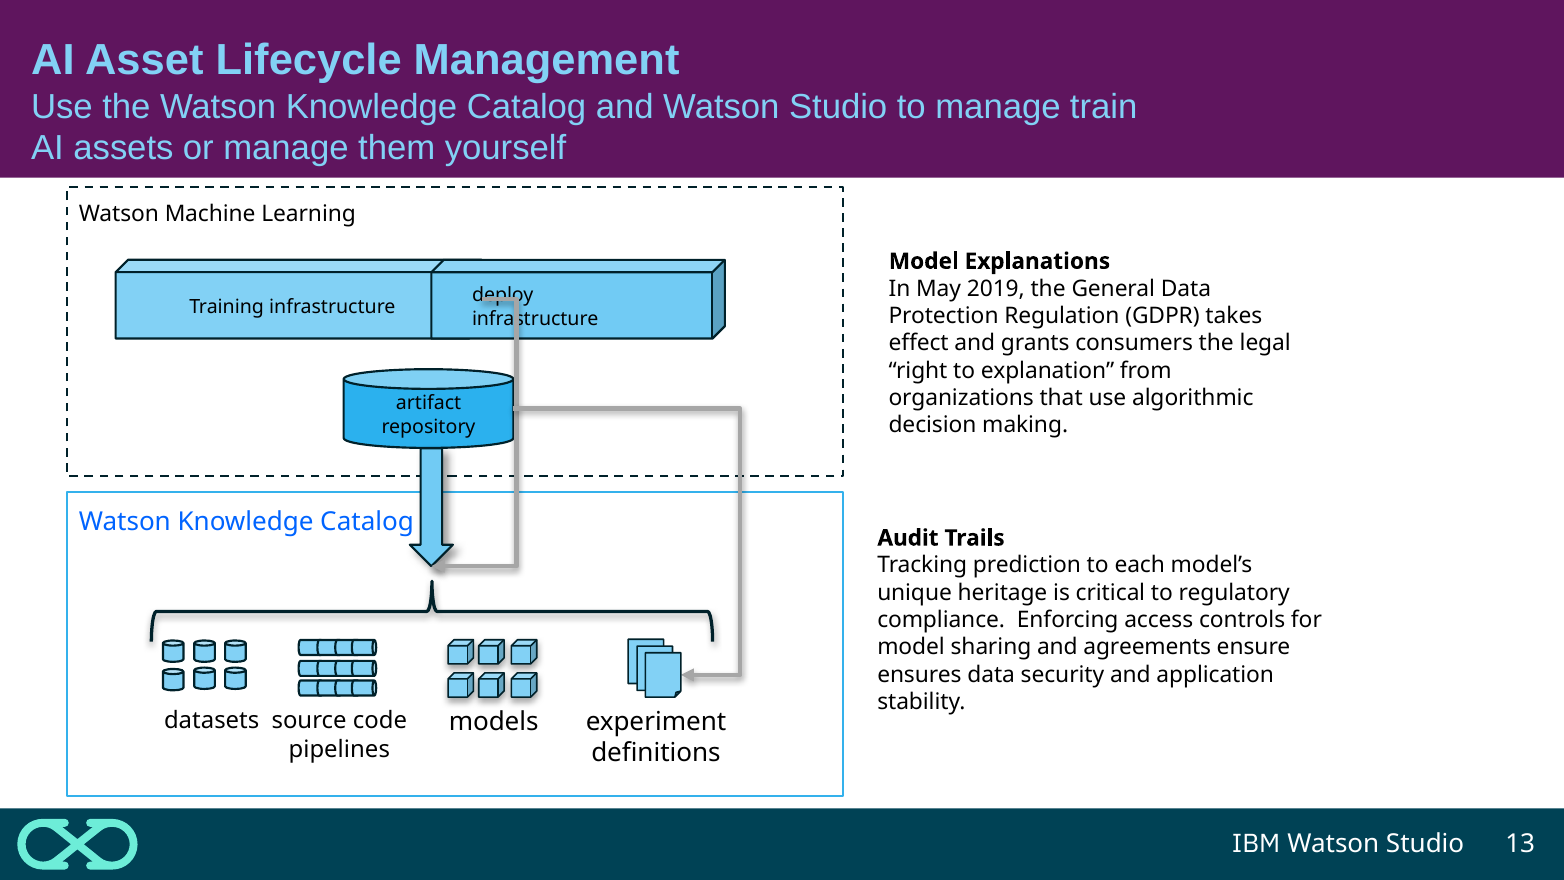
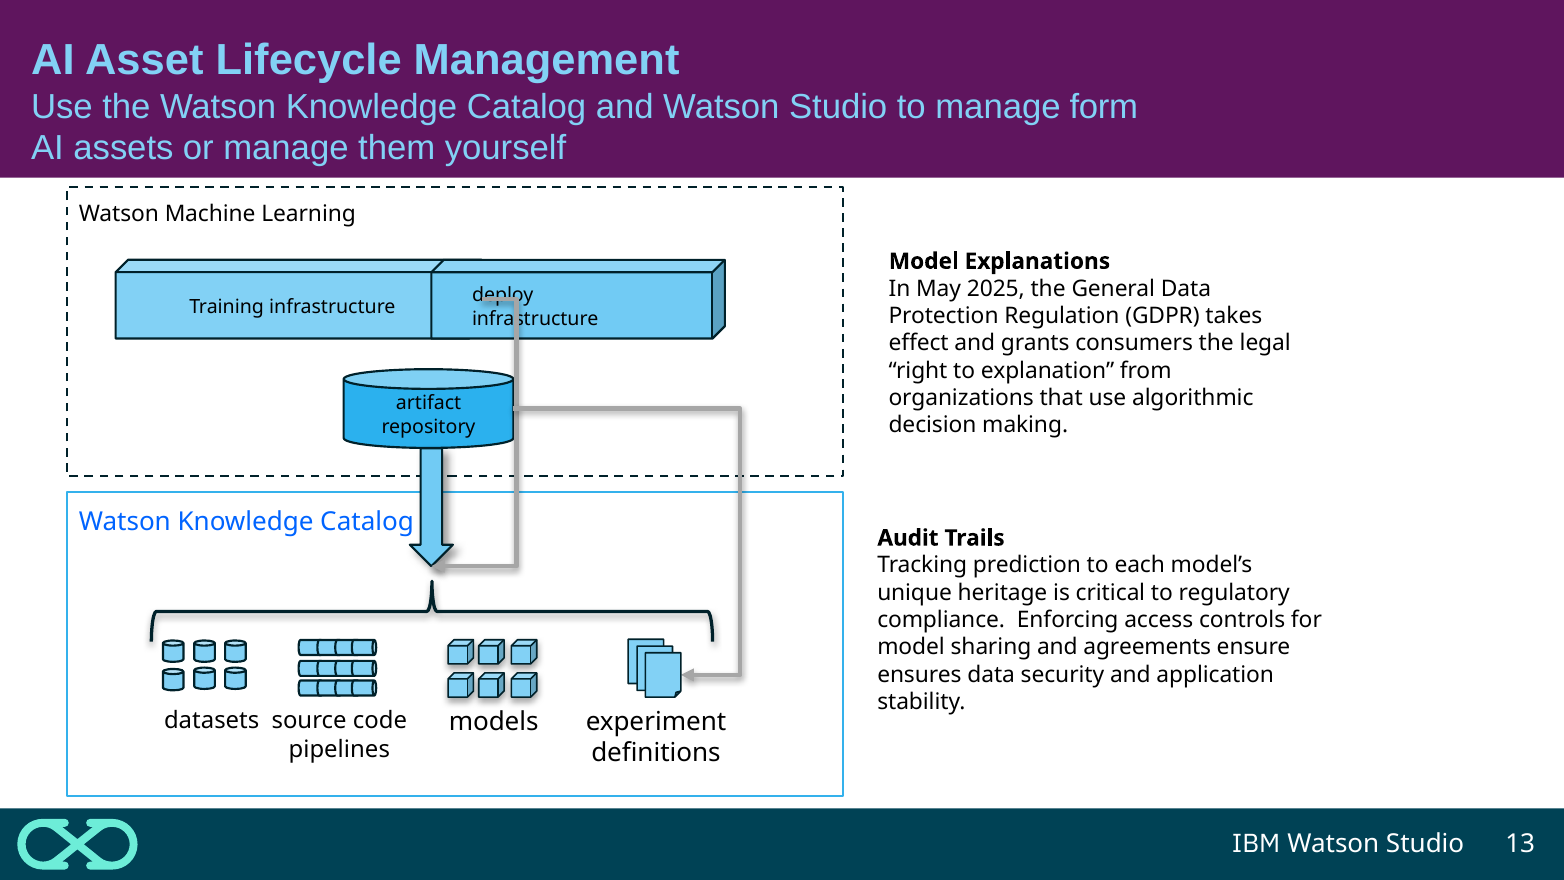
train: train -> form (1104, 107)
2019: 2019 -> 2025 (996, 289)
